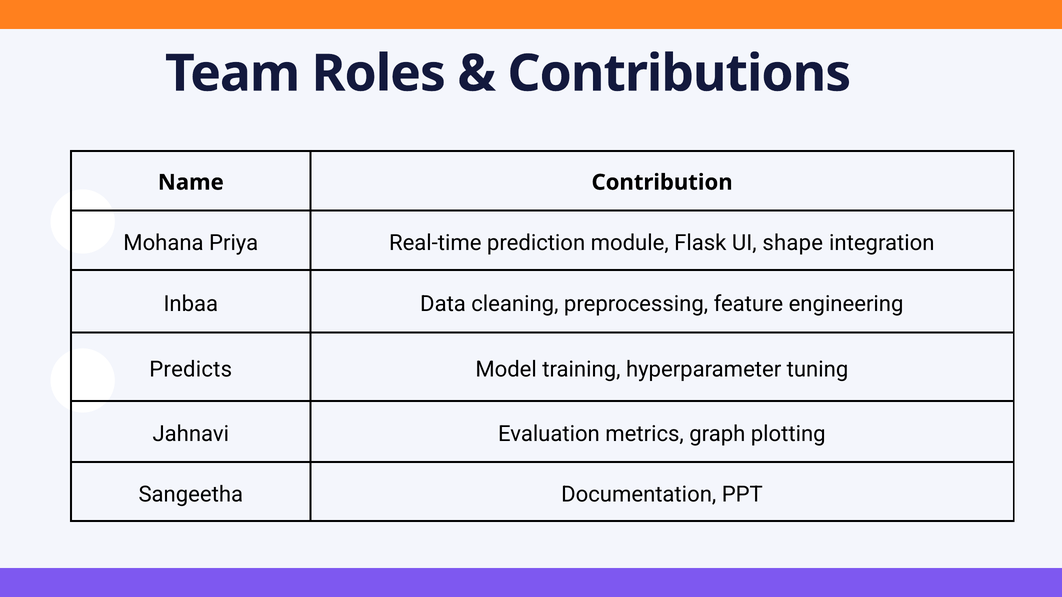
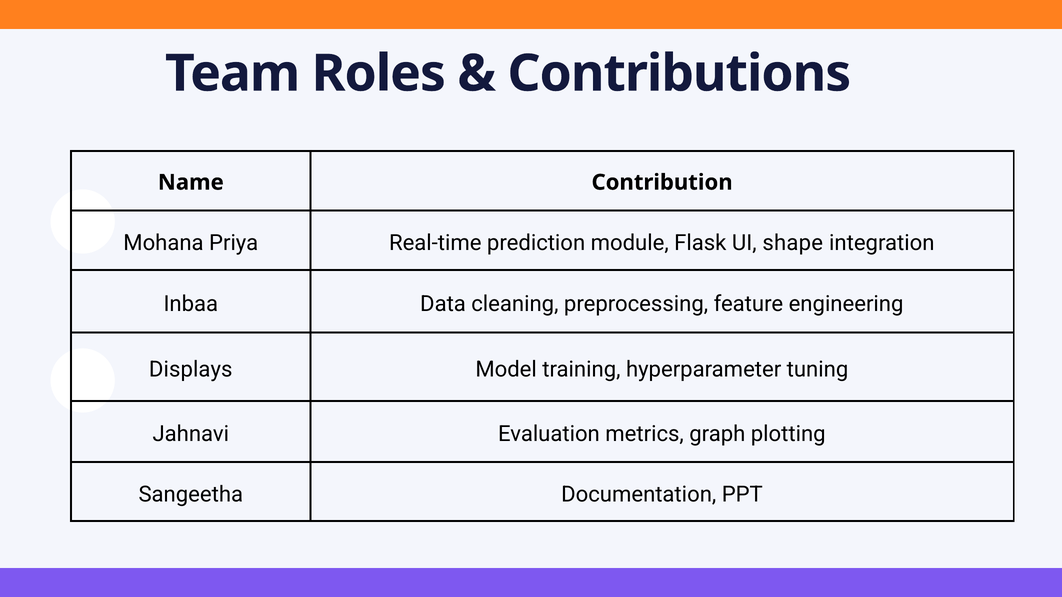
Predicts: Predicts -> Displays (191, 370)
